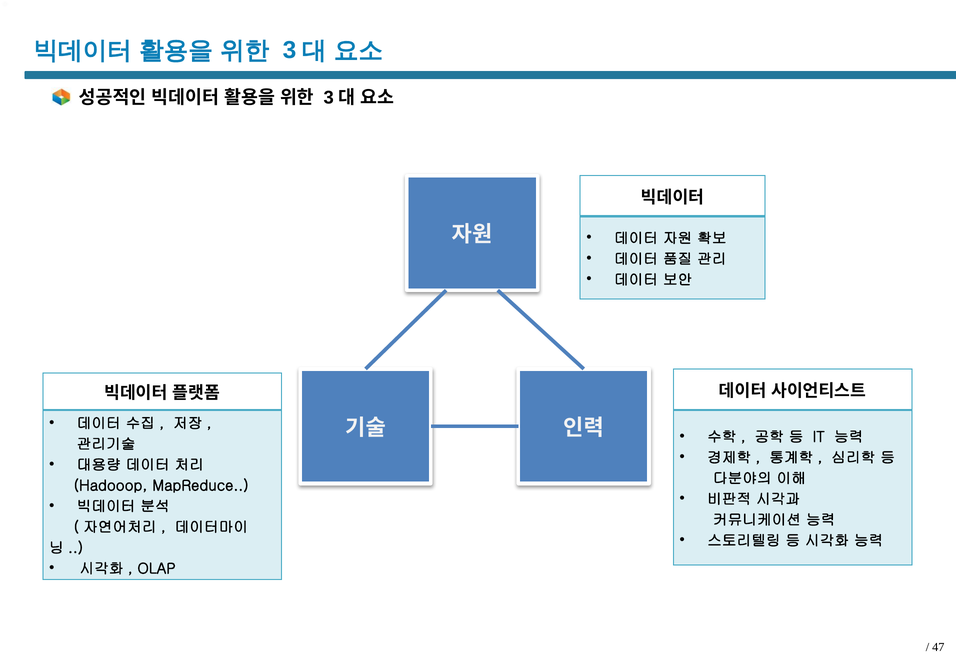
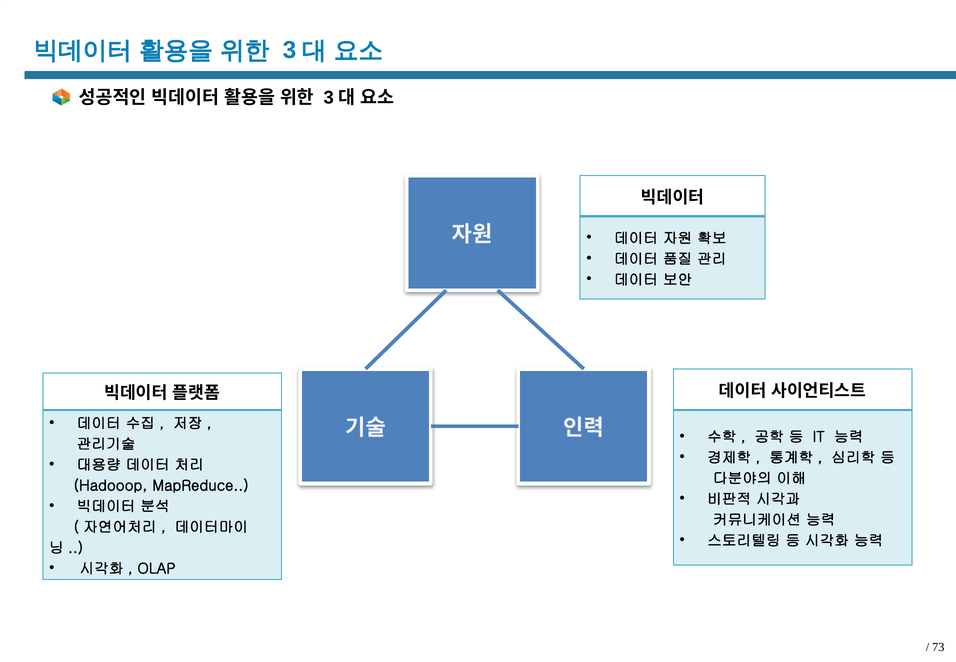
47: 47 -> 73 (938, 647)
